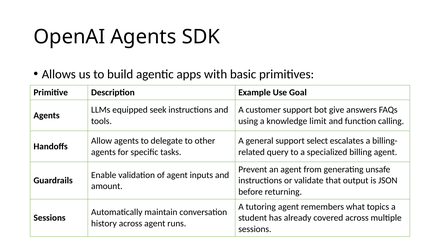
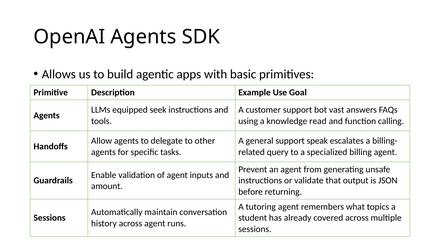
give: give -> vast (337, 110)
limit: limit -> read (318, 121)
select: select -> speak (317, 141)
